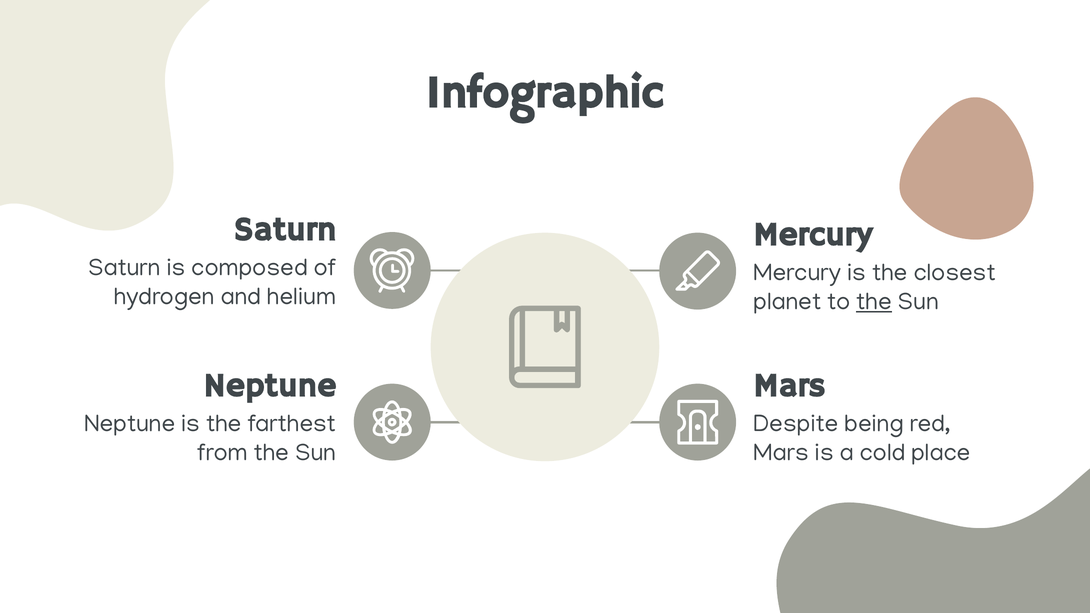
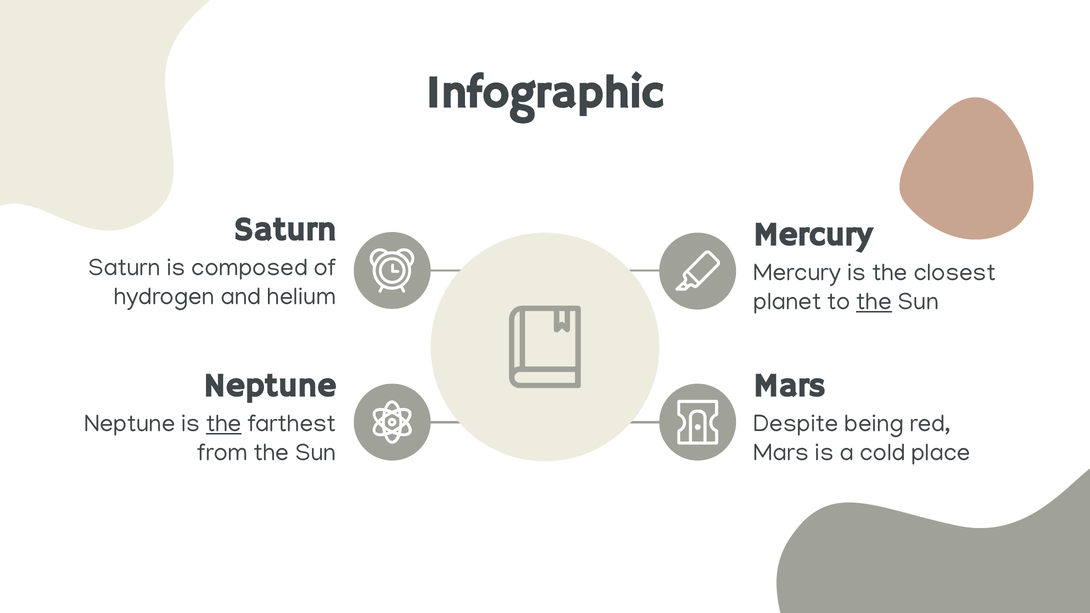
the underline: none -> present (224, 424)
